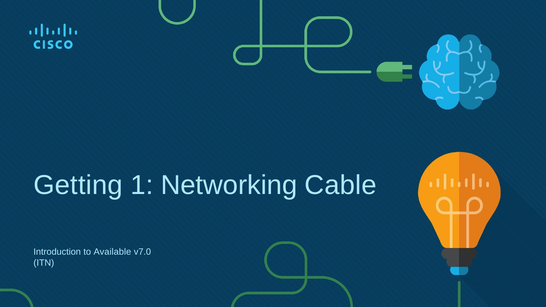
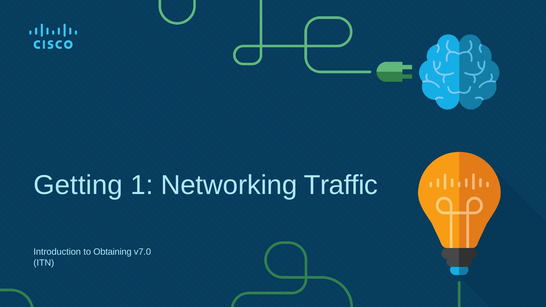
Cable: Cable -> Traffic (341, 185)
Available: Available -> Obtaining (112, 252)
